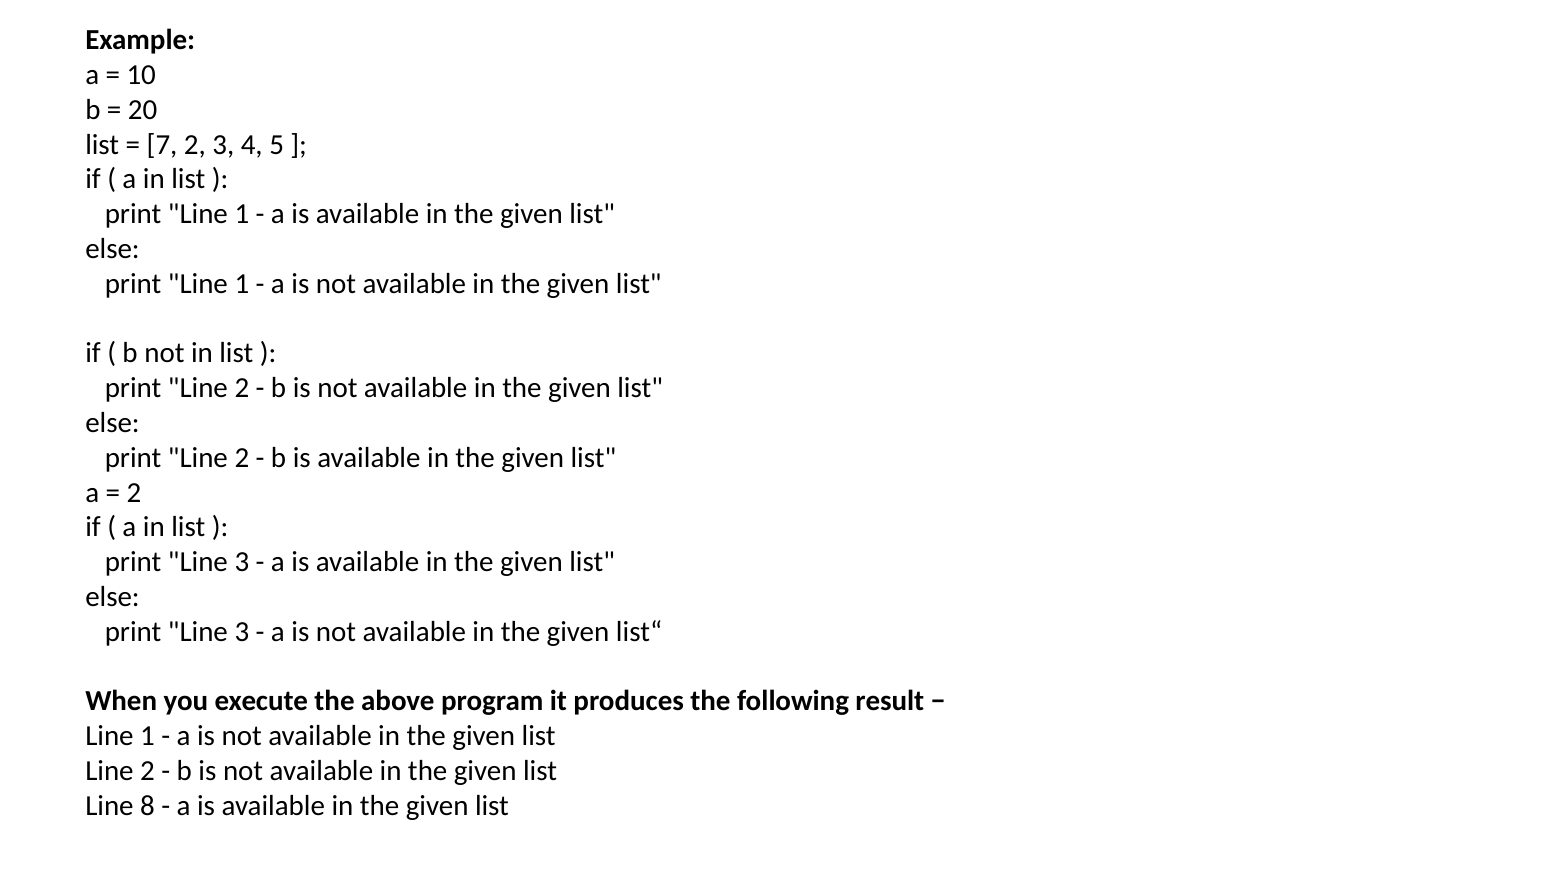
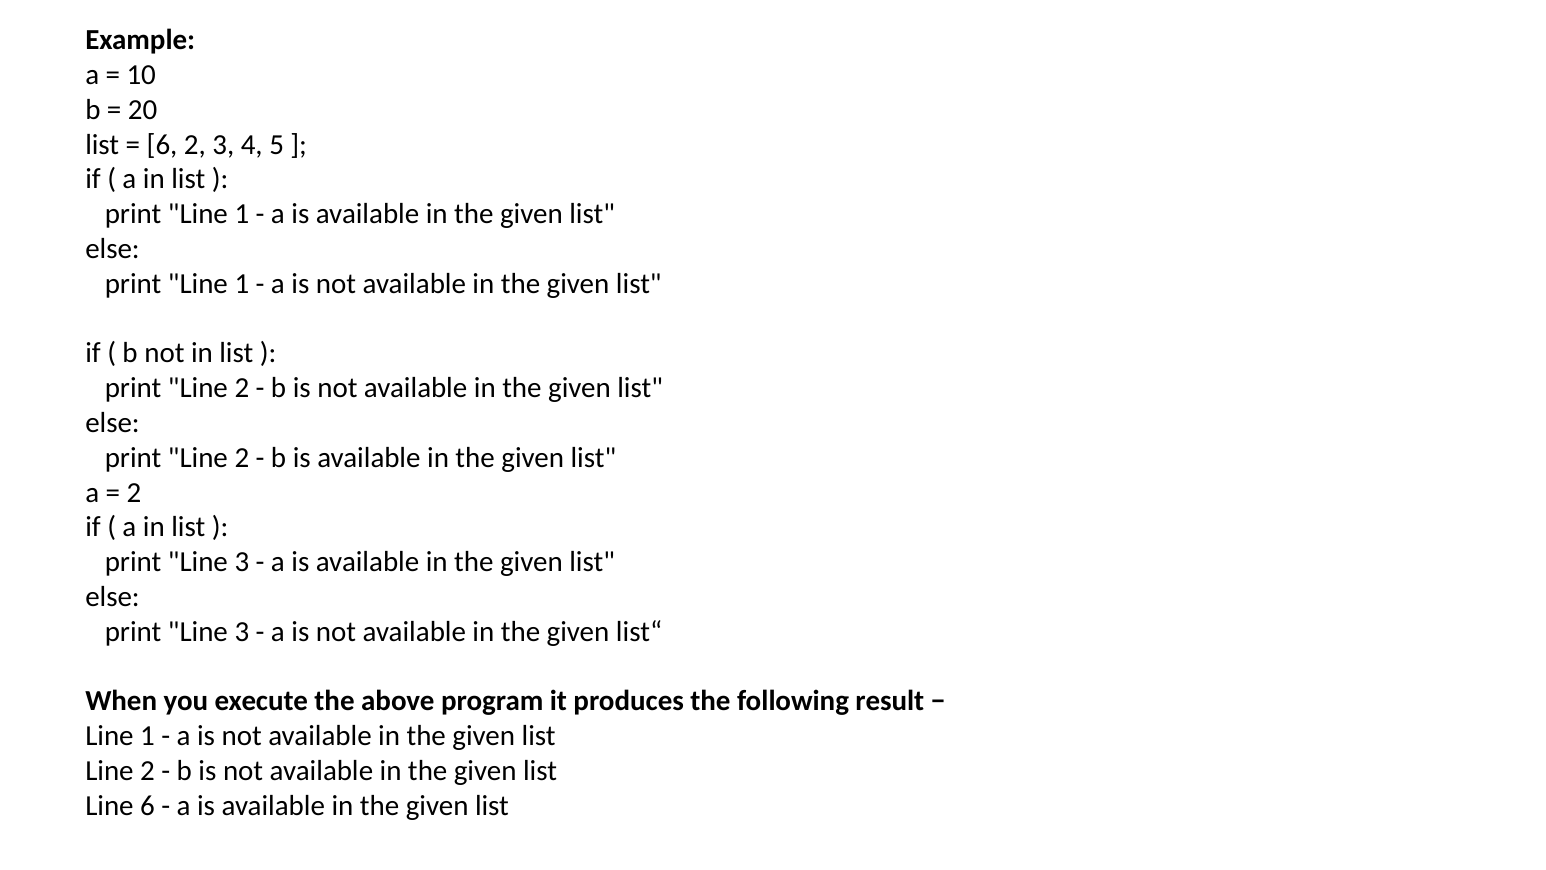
7: 7 -> 6 (162, 144)
Line 8: 8 -> 6 (147, 805)
